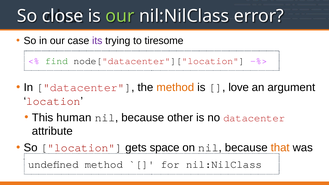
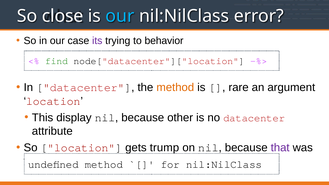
our colour: light green -> light blue (120, 16)
tiresome: tiresome -> behavior (164, 41)
love: love -> rare (239, 87)
human: human -> display (74, 118)
space: space -> trump (164, 148)
that colour: orange -> purple (280, 148)
